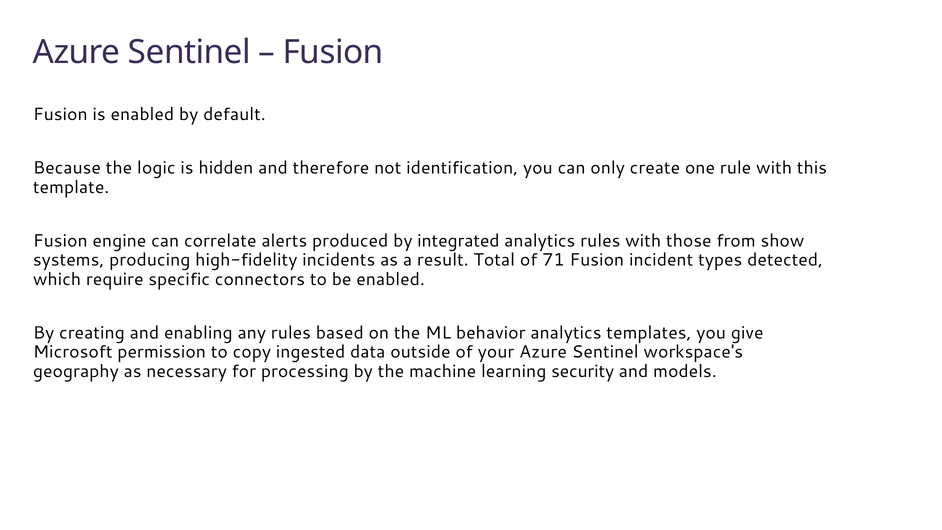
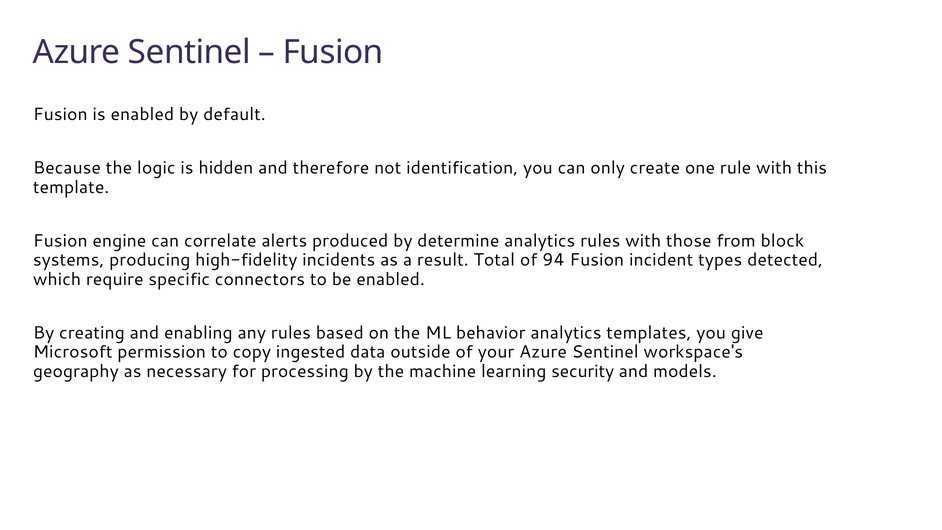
integrated: integrated -> determine (458, 241)
show: show -> block (782, 241)
71: 71 -> 94 (553, 260)
